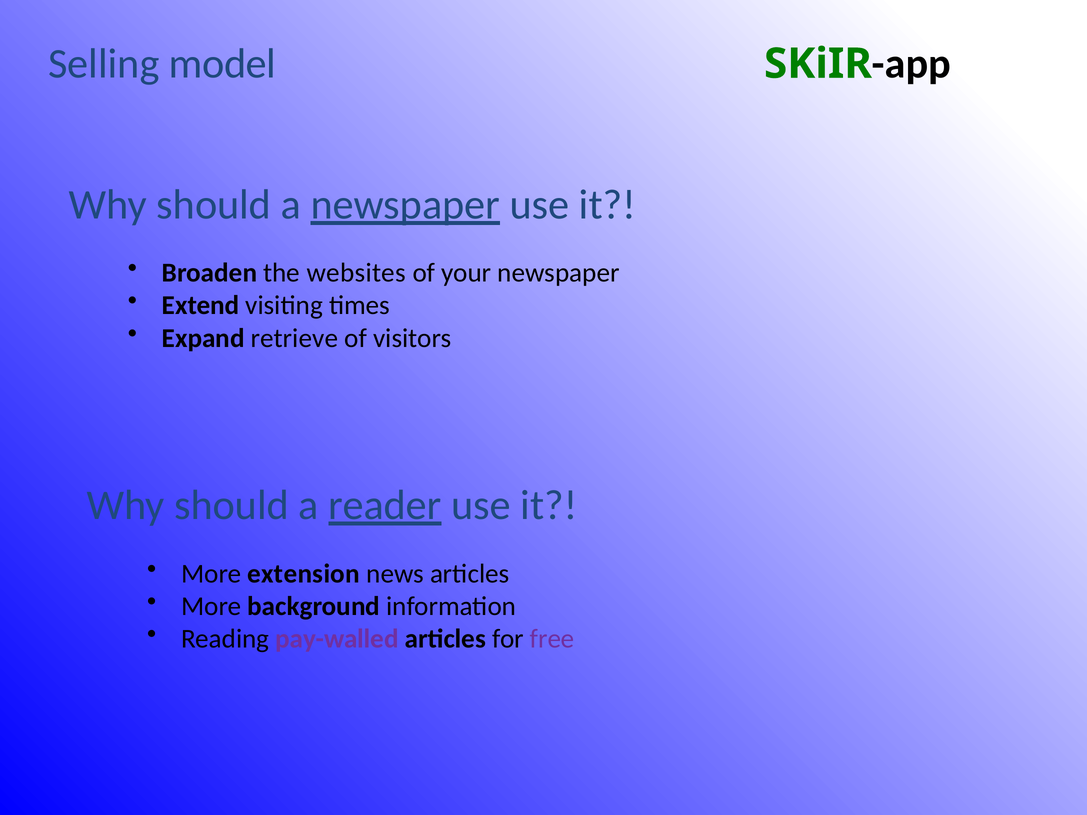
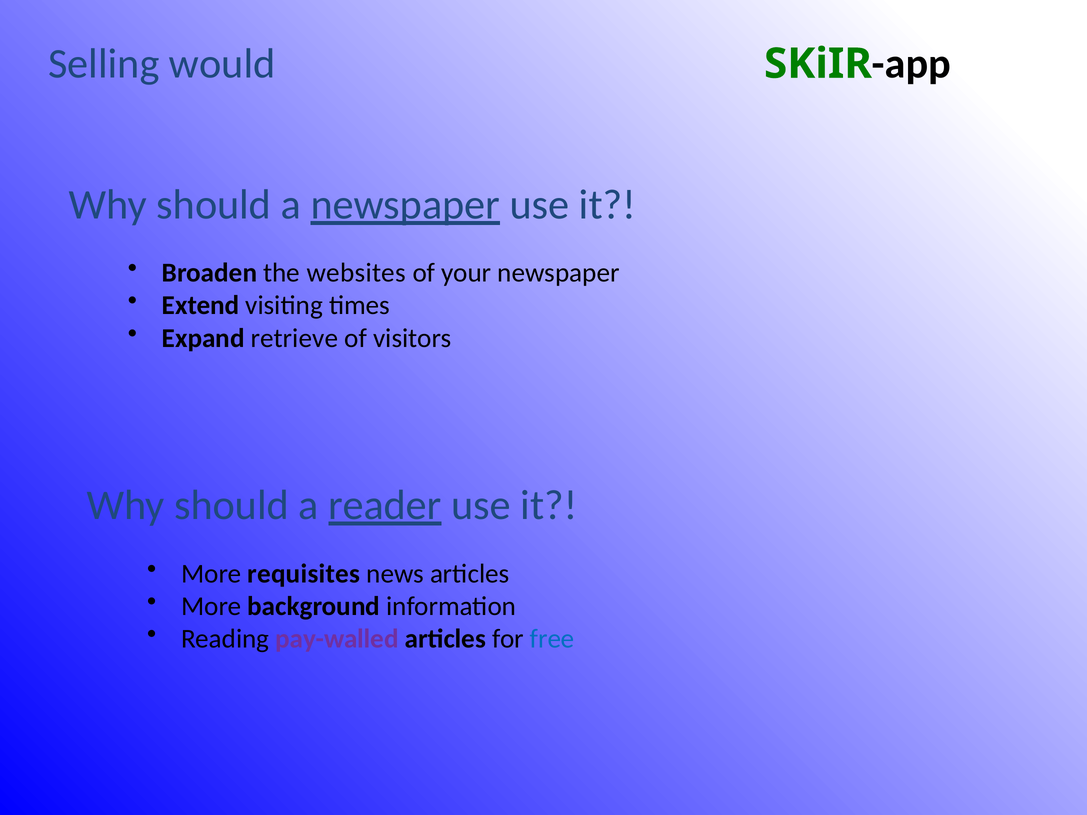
model: model -> would (222, 64)
extension: extension -> requisites (304, 574)
free colour: purple -> blue (552, 639)
